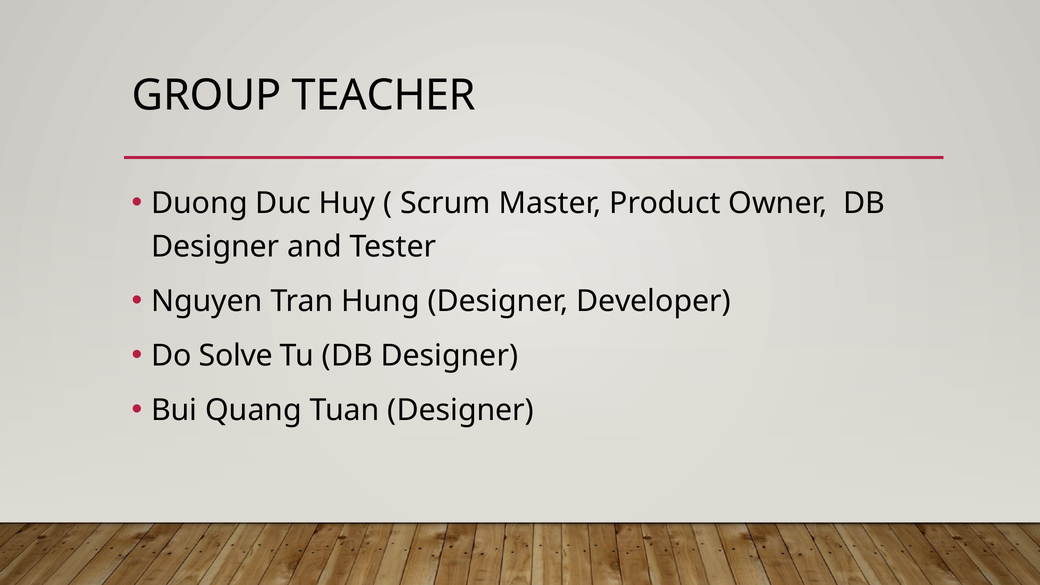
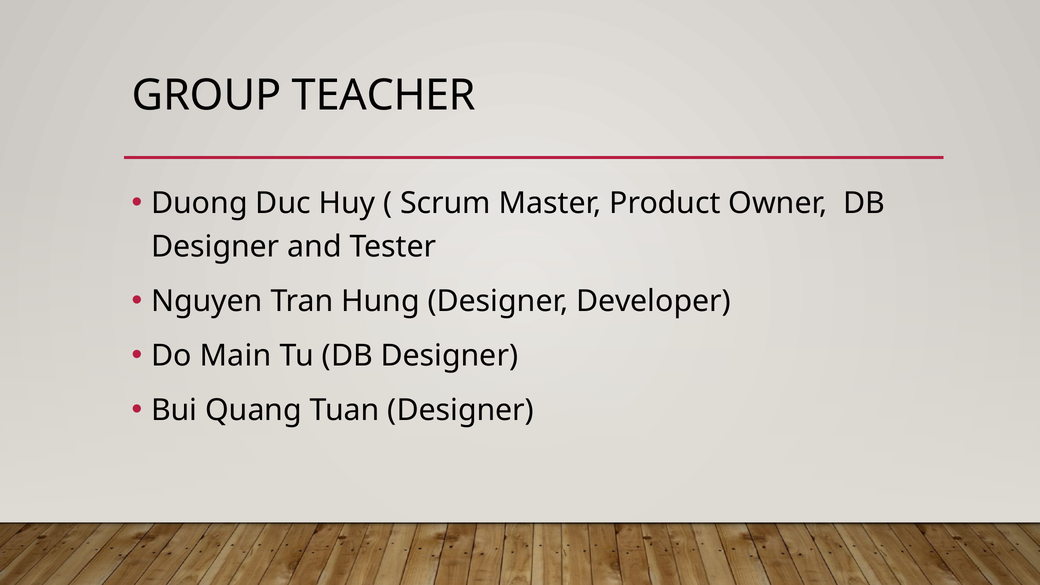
Solve: Solve -> Main (236, 356)
